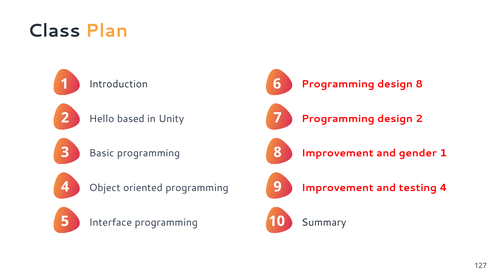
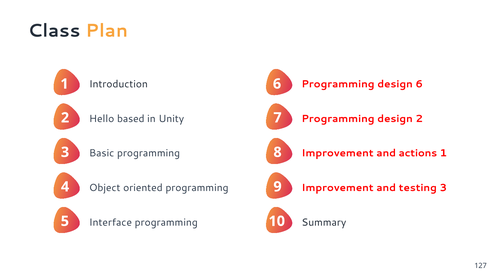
design 8: 8 -> 6 (419, 84)
gender: gender -> actions (418, 153)
testing 4: 4 -> 3 (443, 188)
